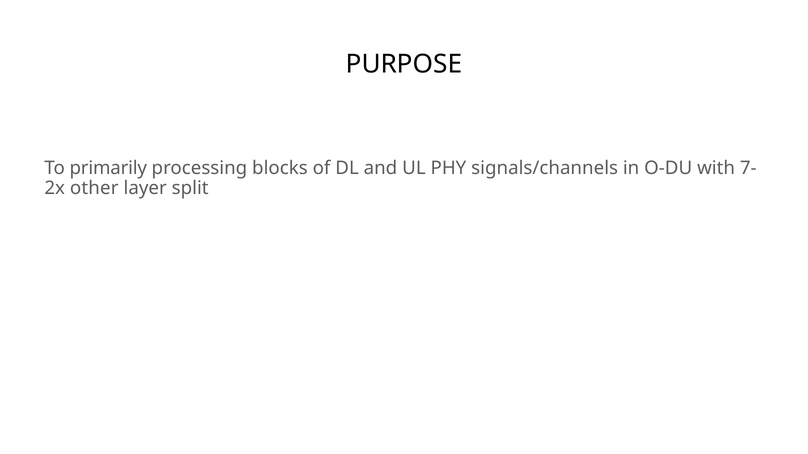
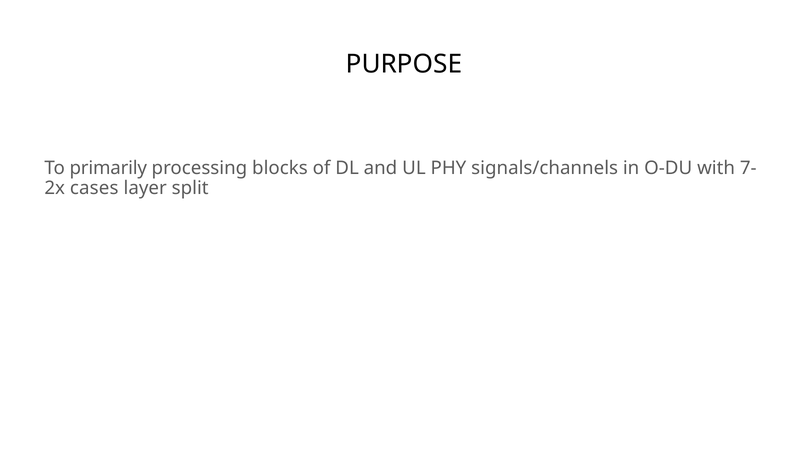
other: other -> cases (94, 188)
